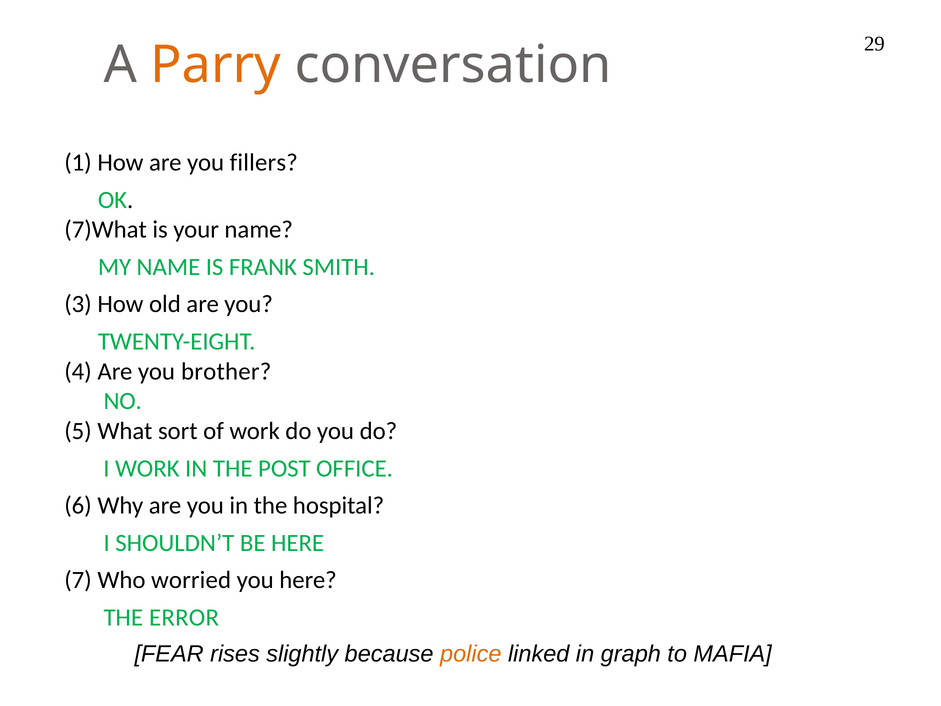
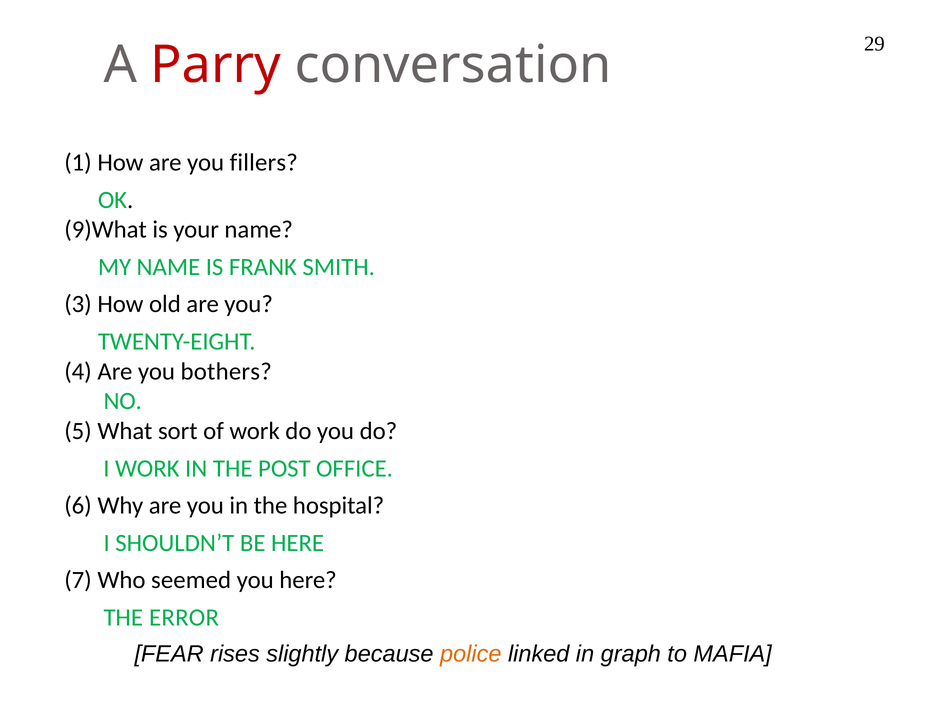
Parry colour: orange -> red (216, 65)
7)What: 7)What -> 9)What (106, 230)
brother: brother -> bothers (226, 371)
worried: worried -> seemed (191, 580)
